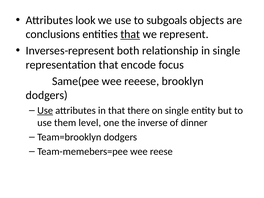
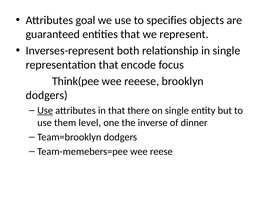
look: look -> goal (86, 20)
subgoals: subgoals -> specifies (167, 20)
conclusions: conclusions -> guaranteed (53, 34)
that underline: present -> none (130, 34)
Same(pee: Same(pee -> Think(pee (76, 81)
